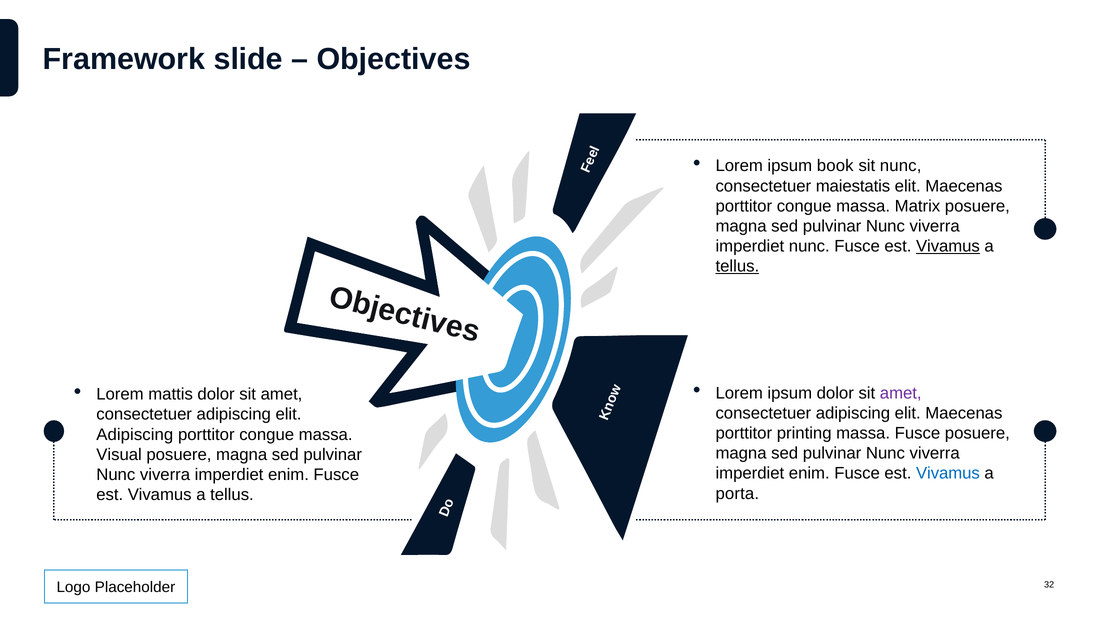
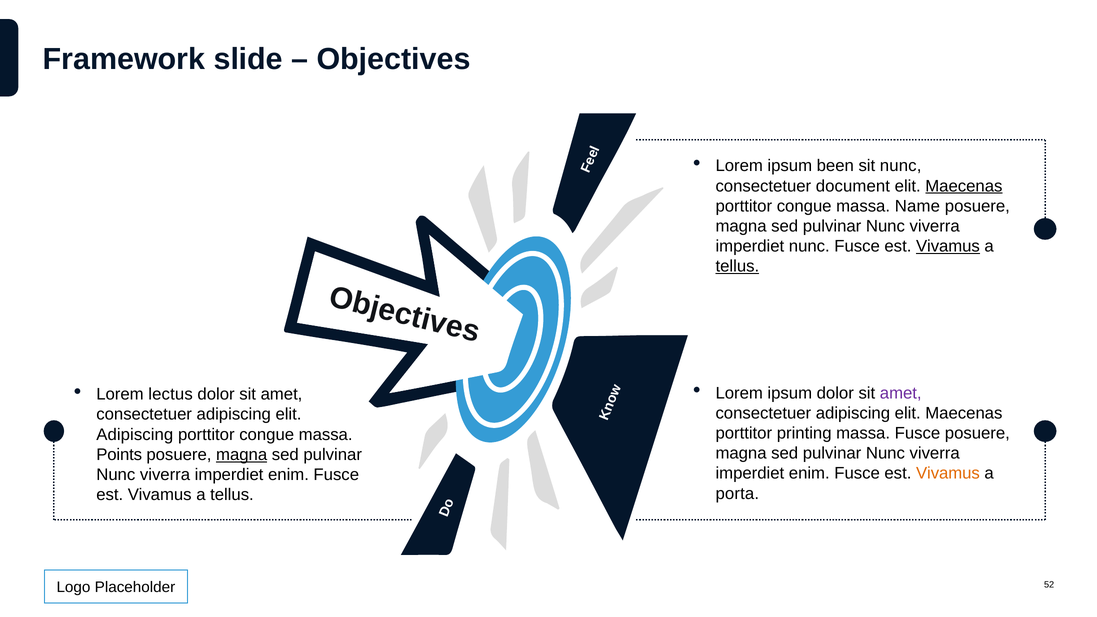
book: book -> been (835, 166)
maiestatis: maiestatis -> document (853, 186)
Maecenas underline: none -> present (964, 186)
Matrix: Matrix -> Name (917, 206)
mattis: mattis -> lectus (171, 394)
Visual: Visual -> Points (119, 455)
magna underline: none -> present (242, 455)
Vivamus colour: blue -> orange (948, 473)
32: 32 -> 52 (1049, 585)
